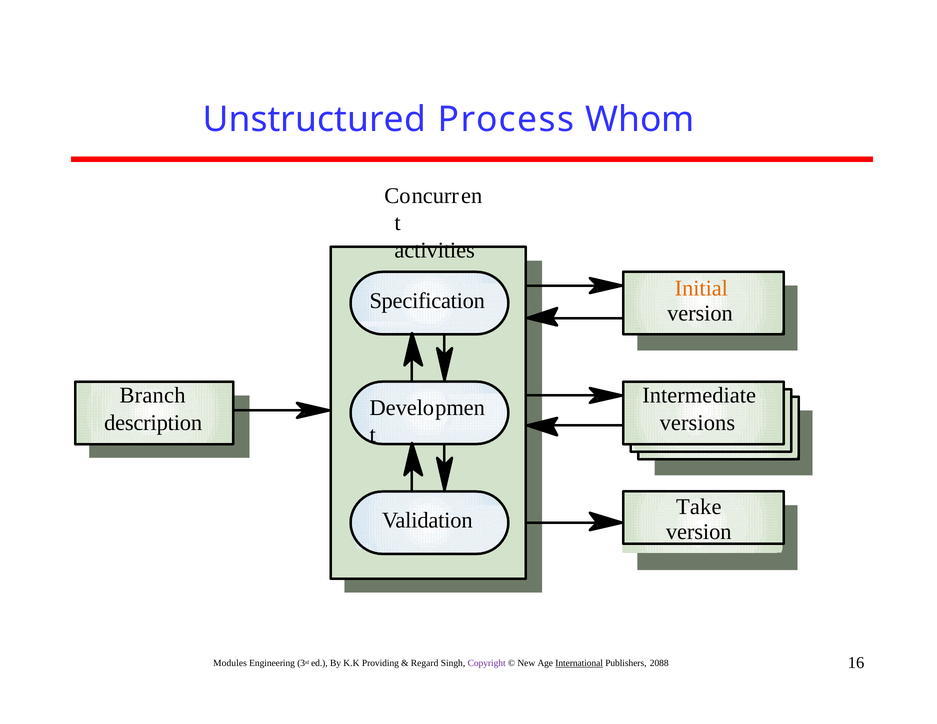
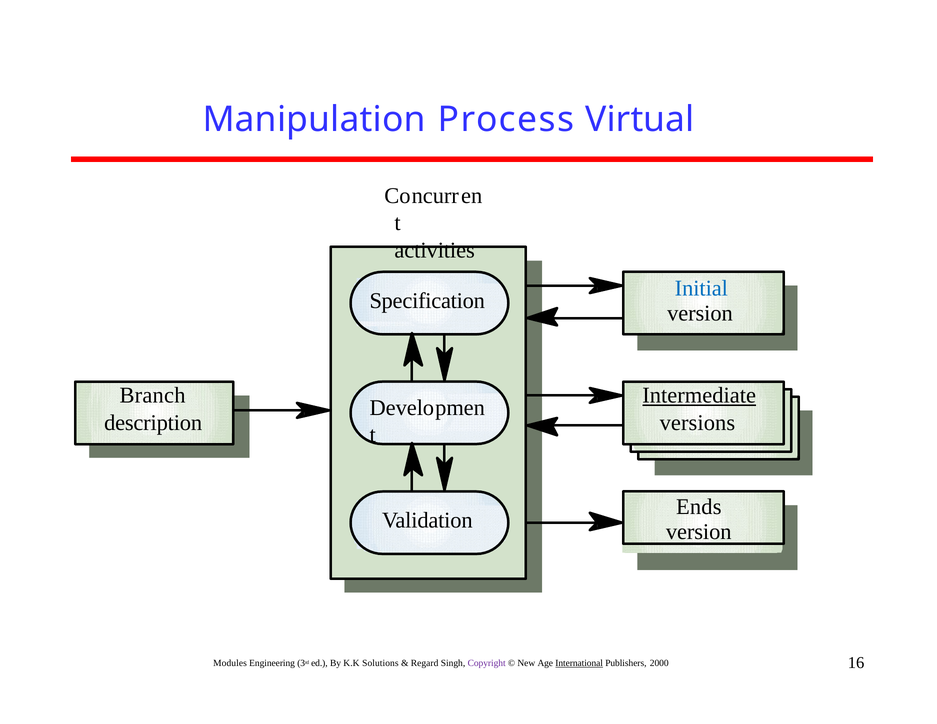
Unstructured: Unstructured -> Manipulation (314, 120)
Whom: Whom -> Virtual (640, 120)
Initial colour: orange -> blue (701, 288)
Intermediate underline: none -> present (699, 395)
Take: Take -> Ends (699, 507)
Providing: Providing -> Solutions (380, 663)
2088: 2088 -> 2000 (659, 663)
